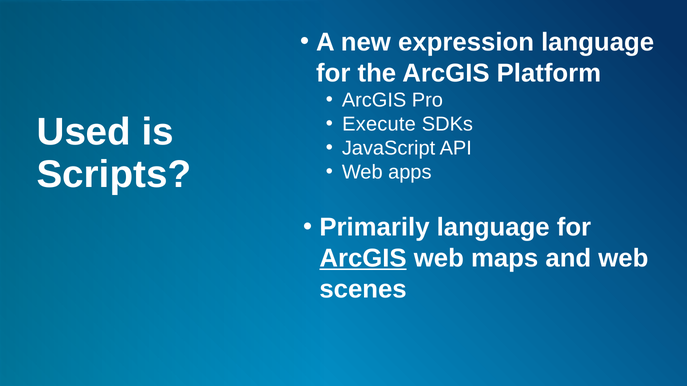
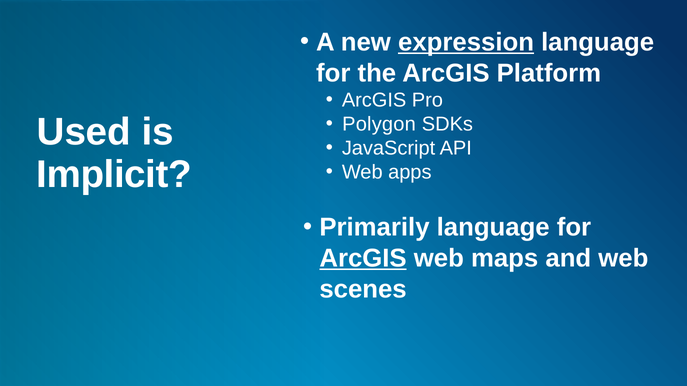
expression underline: none -> present (466, 42)
Execute: Execute -> Polygon (379, 124)
Scripts: Scripts -> Implicit (114, 175)
